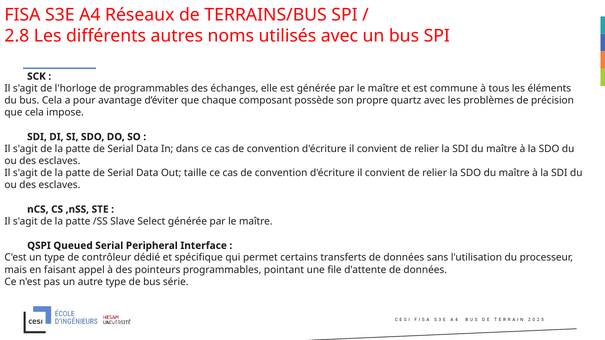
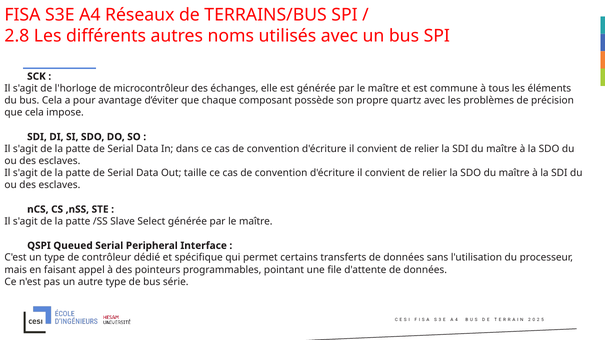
de programmables: programmables -> microcontrôleur (151, 89)
